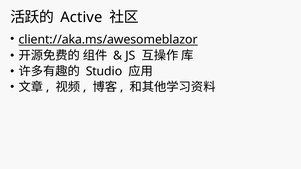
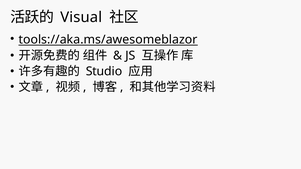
Active: Active -> Visual (81, 17)
client://aka.ms/awesomeblazor: client://aka.ms/awesomeblazor -> tools://aka.ms/awesomeblazor (108, 40)
